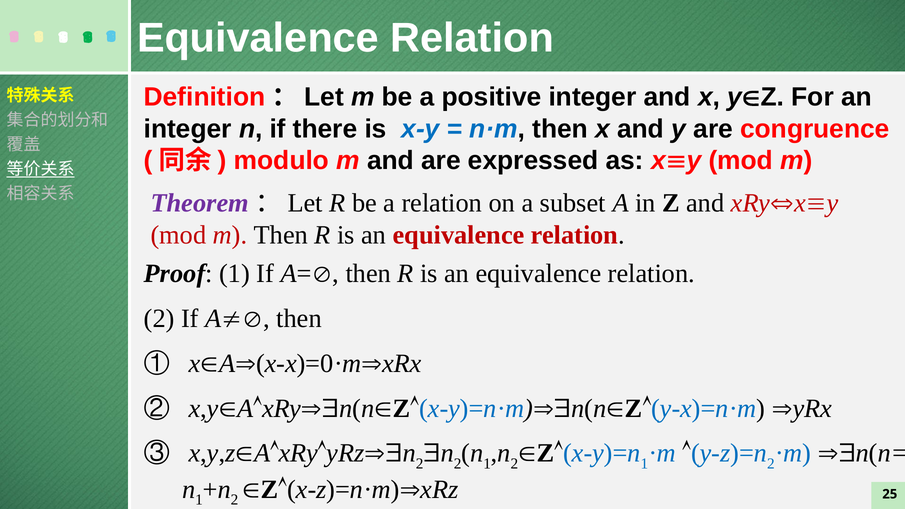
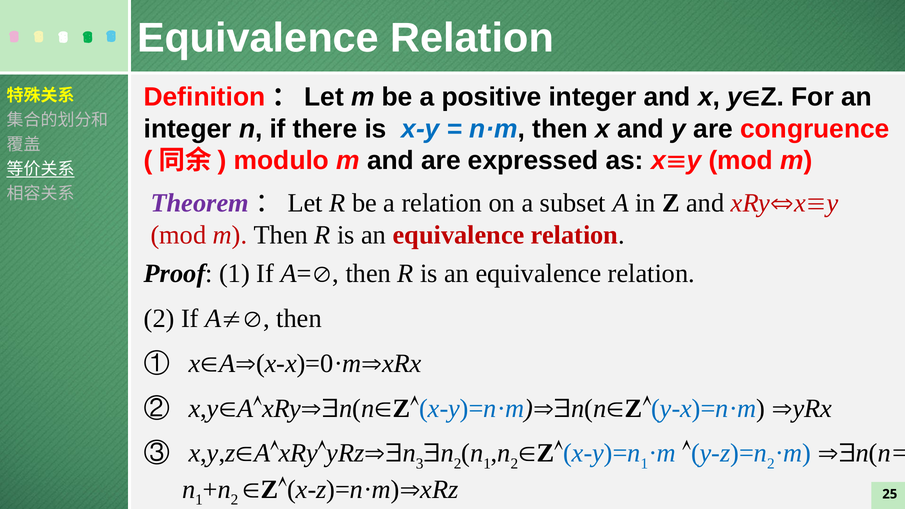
2: 2 -> 3 (420, 464)
